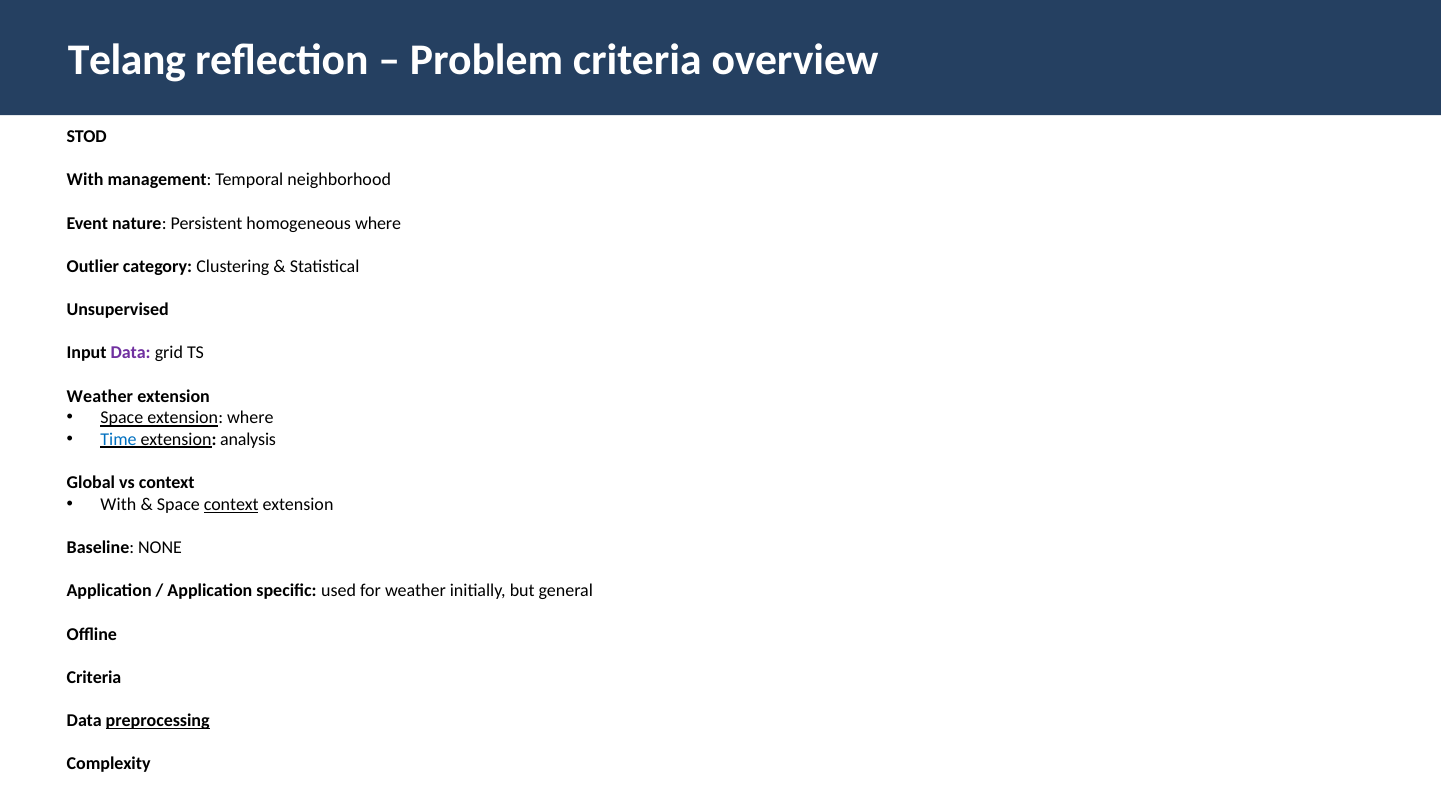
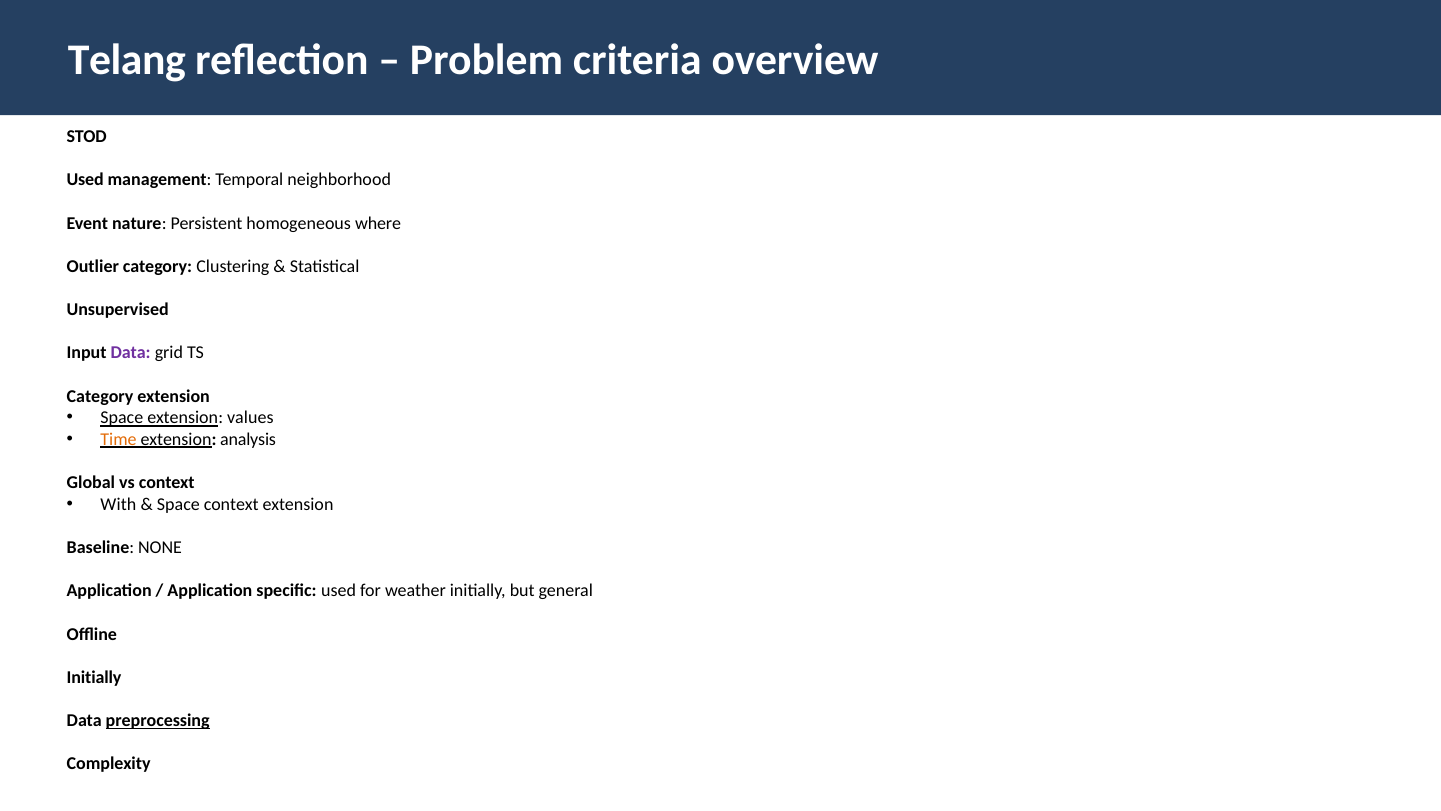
With: With -> Used (85, 180)
Weather: Weather -> Category (100, 396)
extension where: where -> values (250, 418)
Time colour: blue -> orange (119, 439)
context underline: present -> none (231, 504)
Criteria: Criteria -> Initially (94, 677)
